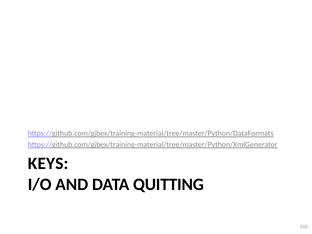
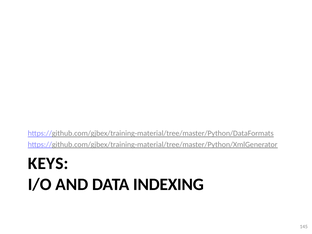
QUITTING: QUITTING -> INDEXING (169, 184)
